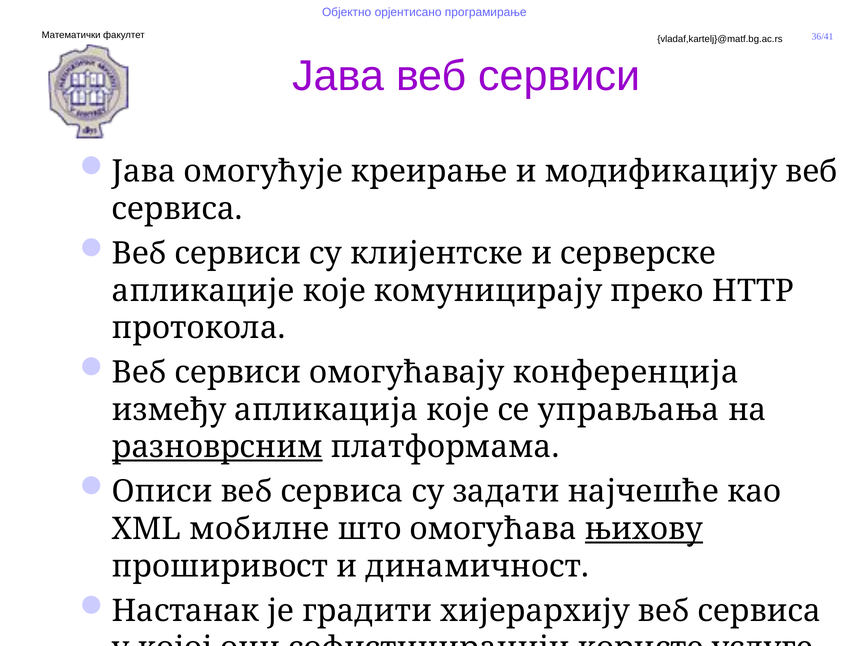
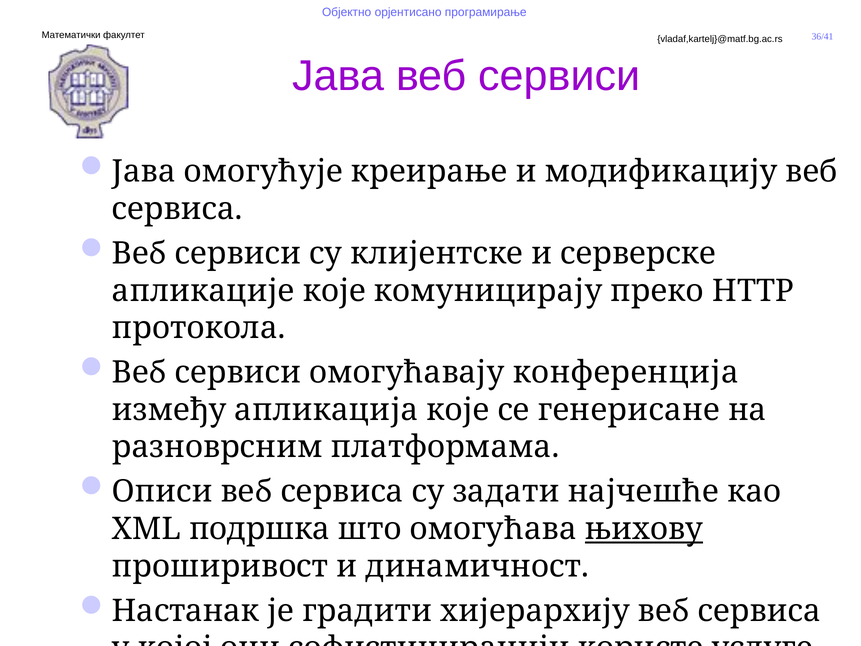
управљања: управљања -> генерисане (629, 410)
разноврсним underline: present -> none (217, 447)
мобилне: мобилне -> подршка (260, 529)
